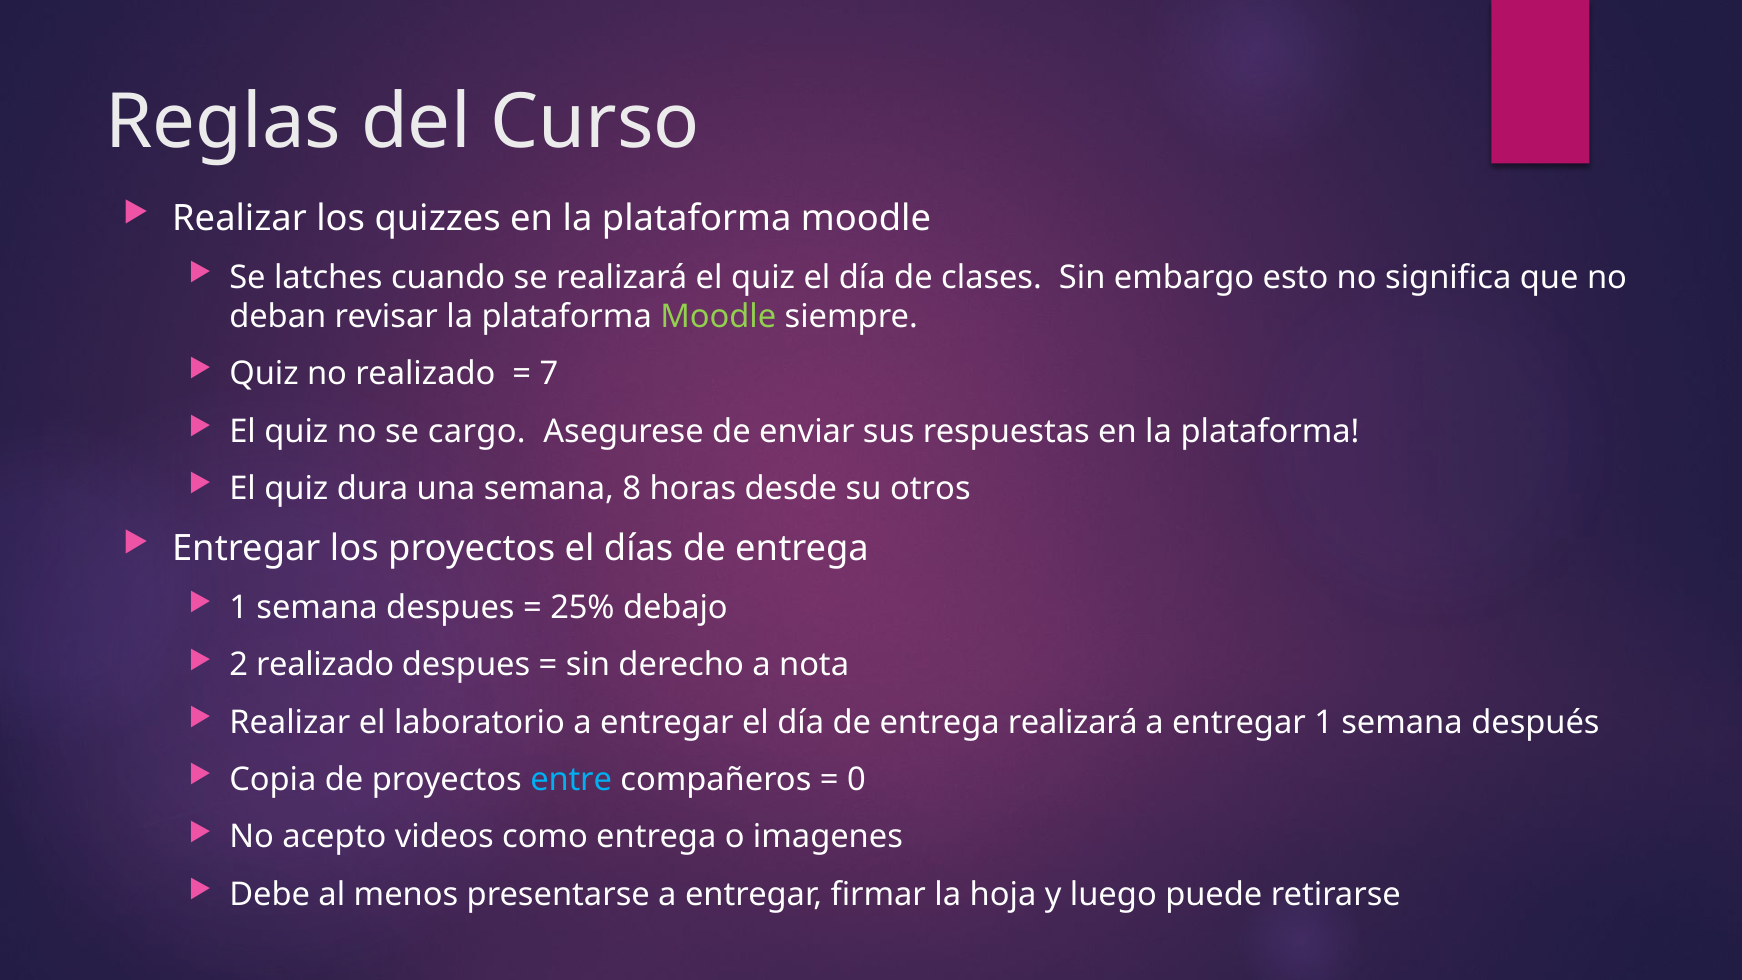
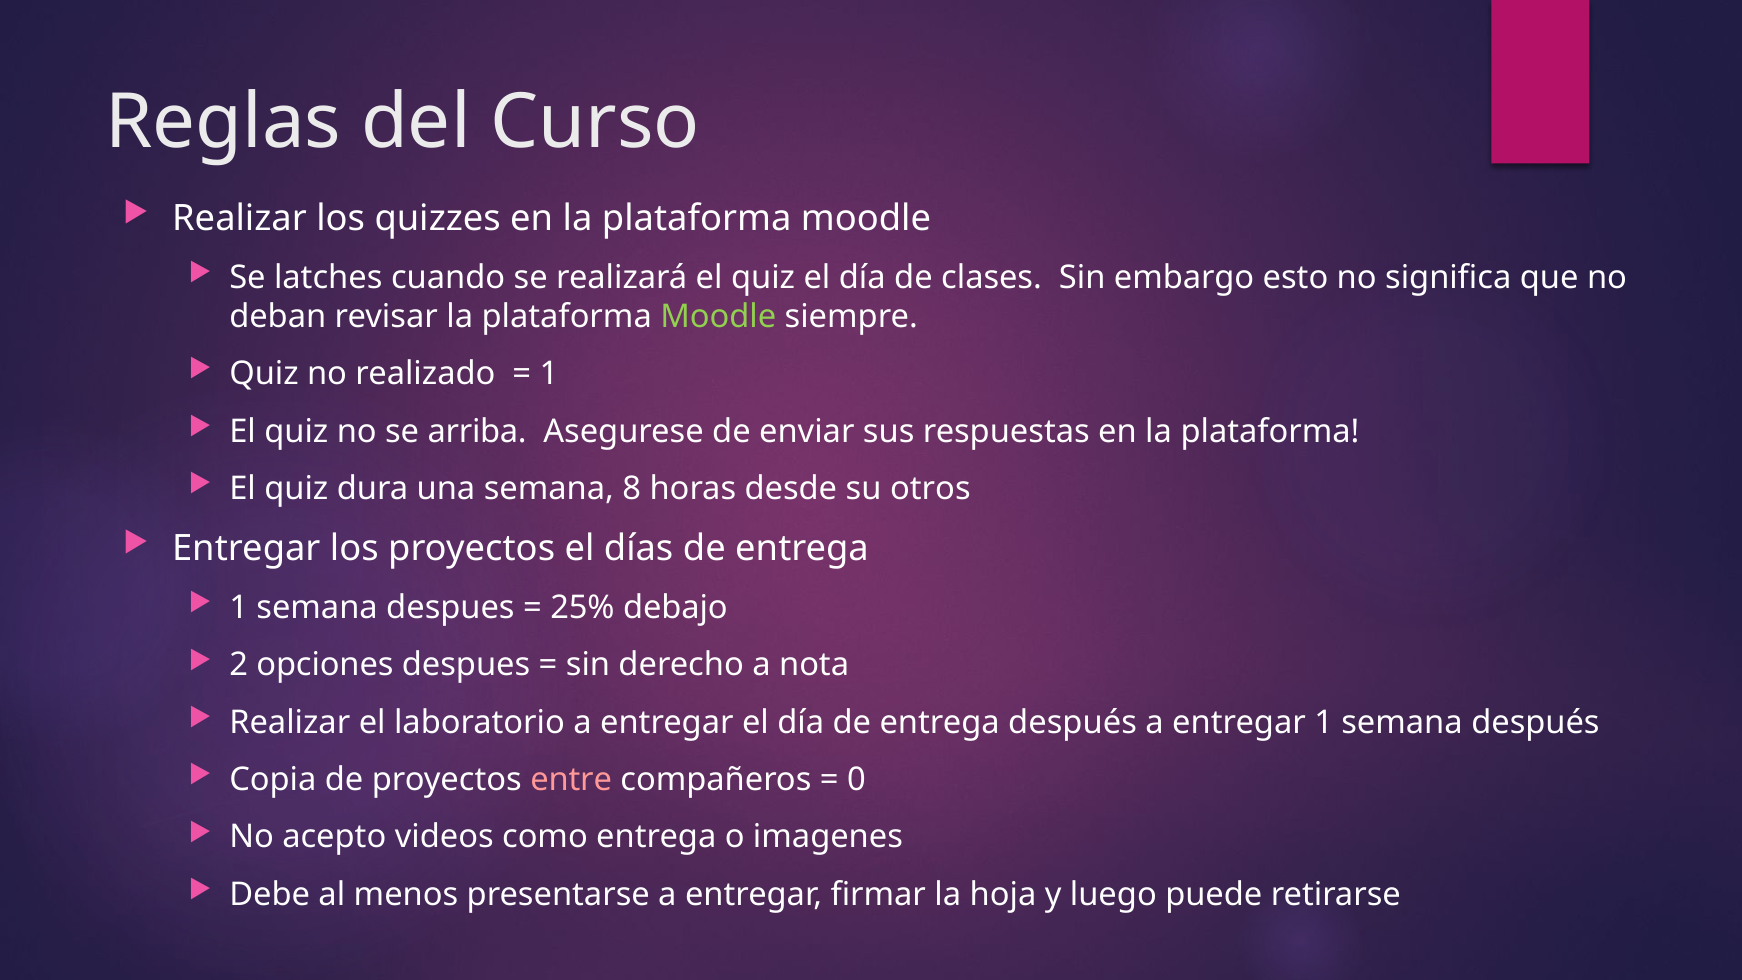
7: 7 -> 1 (549, 374)
cargo: cargo -> arriba (477, 431)
2 realizado: realizado -> opciones (325, 665)
entrega realizará: realizará -> después (1073, 722)
entre colour: light blue -> pink (571, 780)
